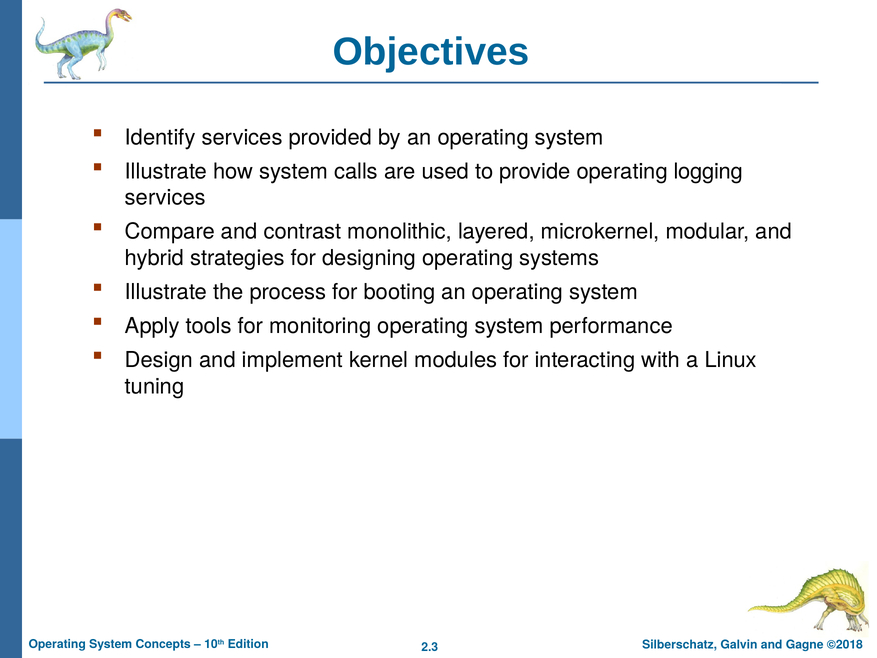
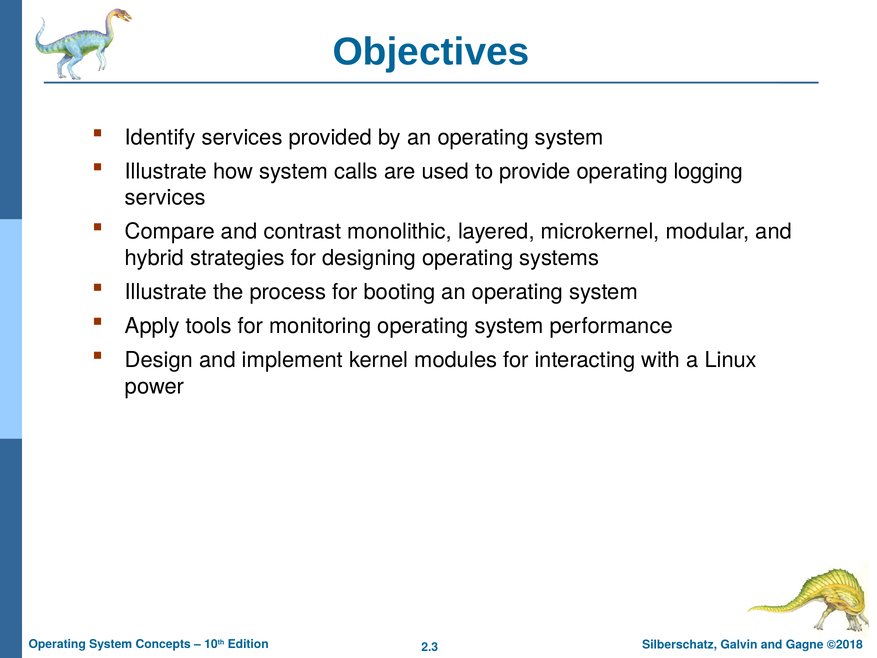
tuning: tuning -> power (155, 386)
